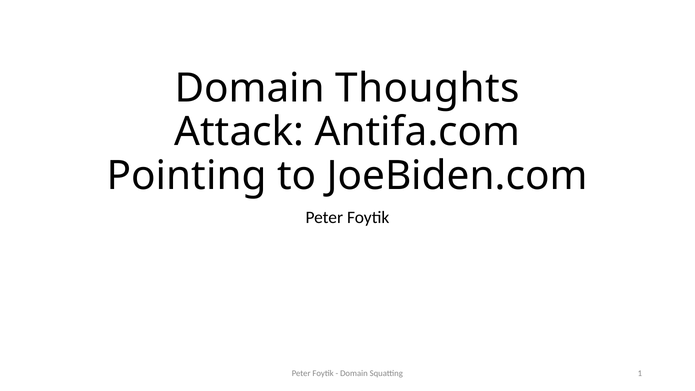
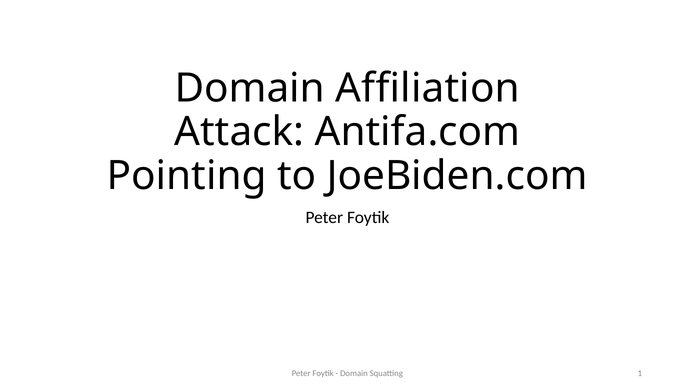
Thoughts: Thoughts -> Affiliation (428, 88)
